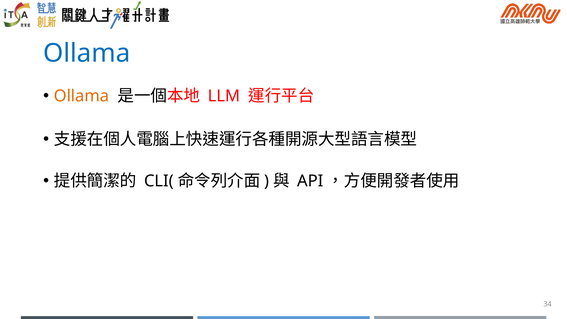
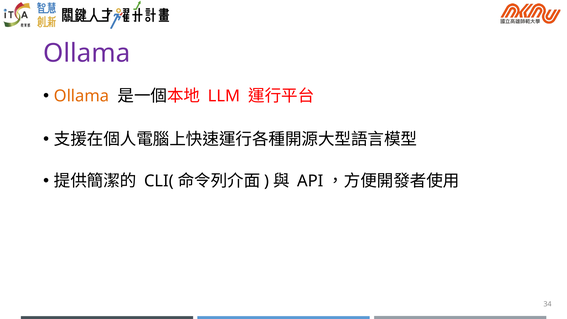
Ollama colour: blue -> purple (87, 53)
